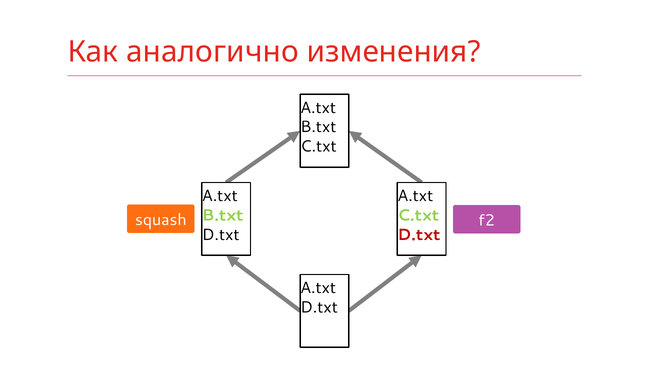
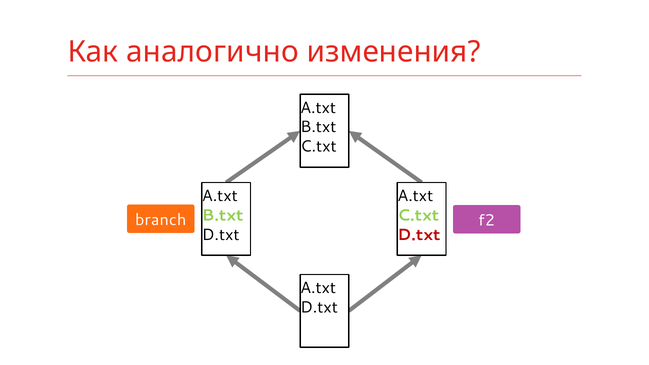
squash: squash -> branch (161, 220)
